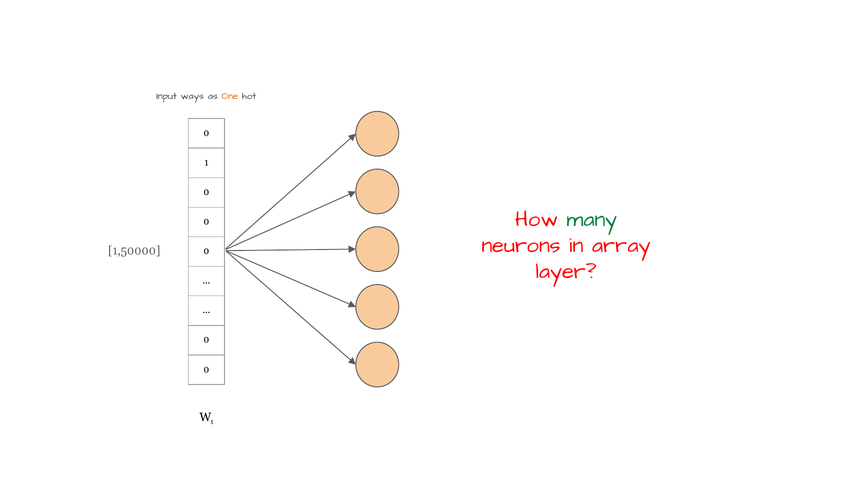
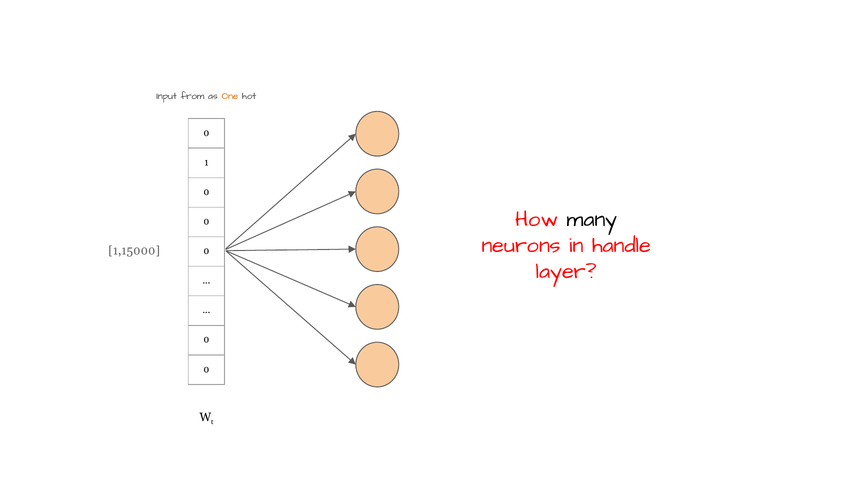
ways: ways -> from (192, 96)
many colour: green -> black (592, 219)
array: array -> handle (621, 245)
1,50000: 1,50000 -> 1,15000 (134, 251)
